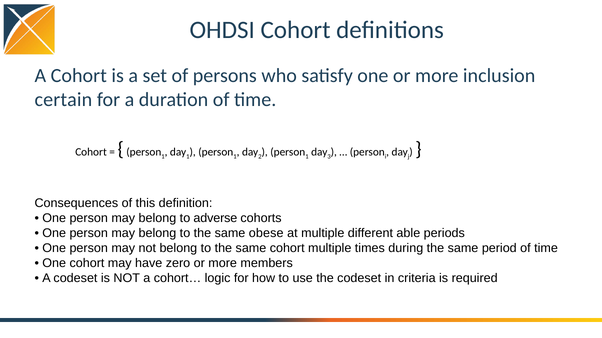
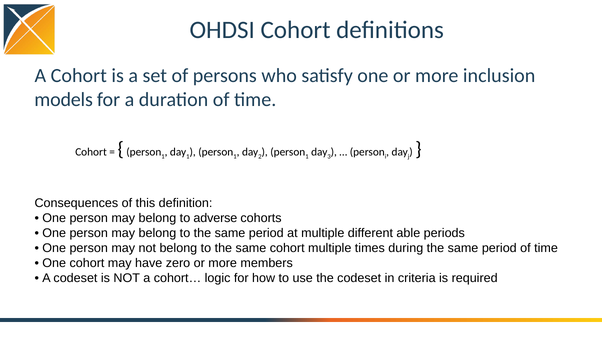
certain: certain -> models (64, 100)
to the same obese: obese -> period (266, 234)
